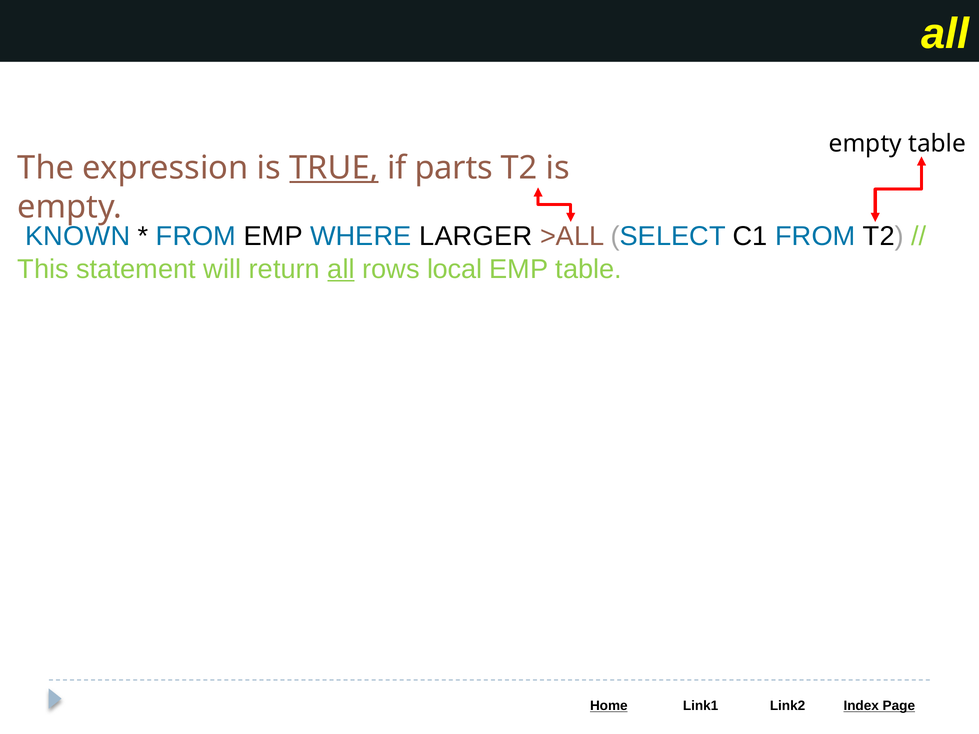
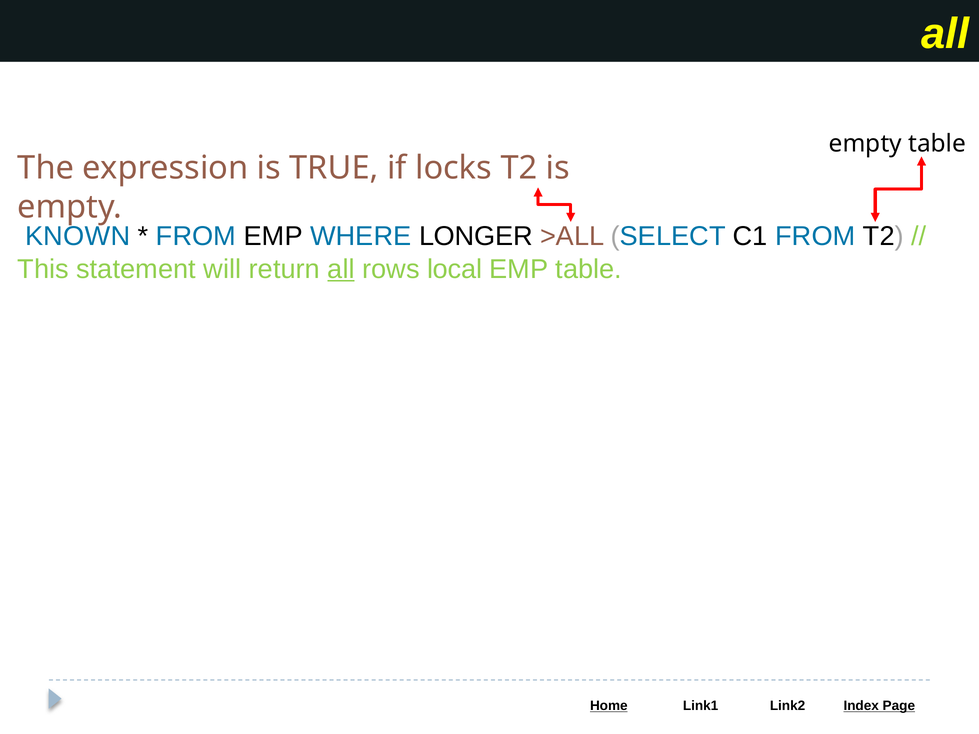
TRUE underline: present -> none (334, 168)
parts: parts -> locks (454, 168)
LARGER: LARGER -> LONGER (476, 237)
